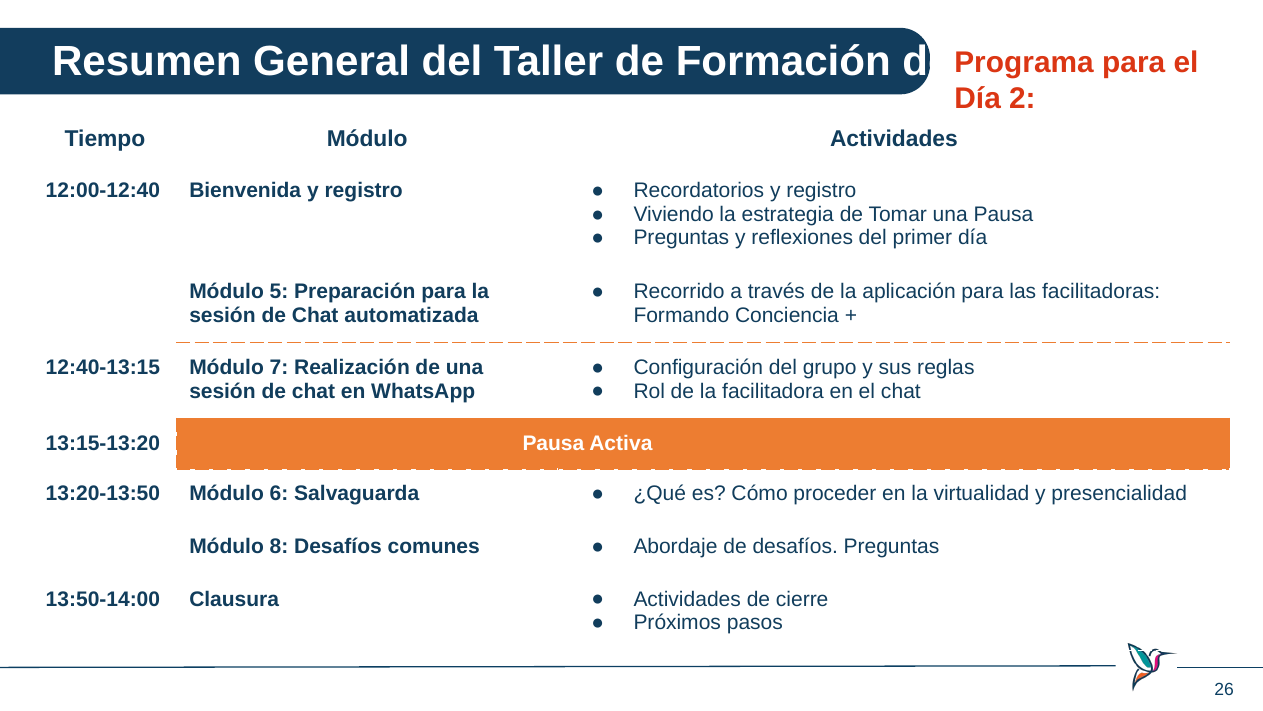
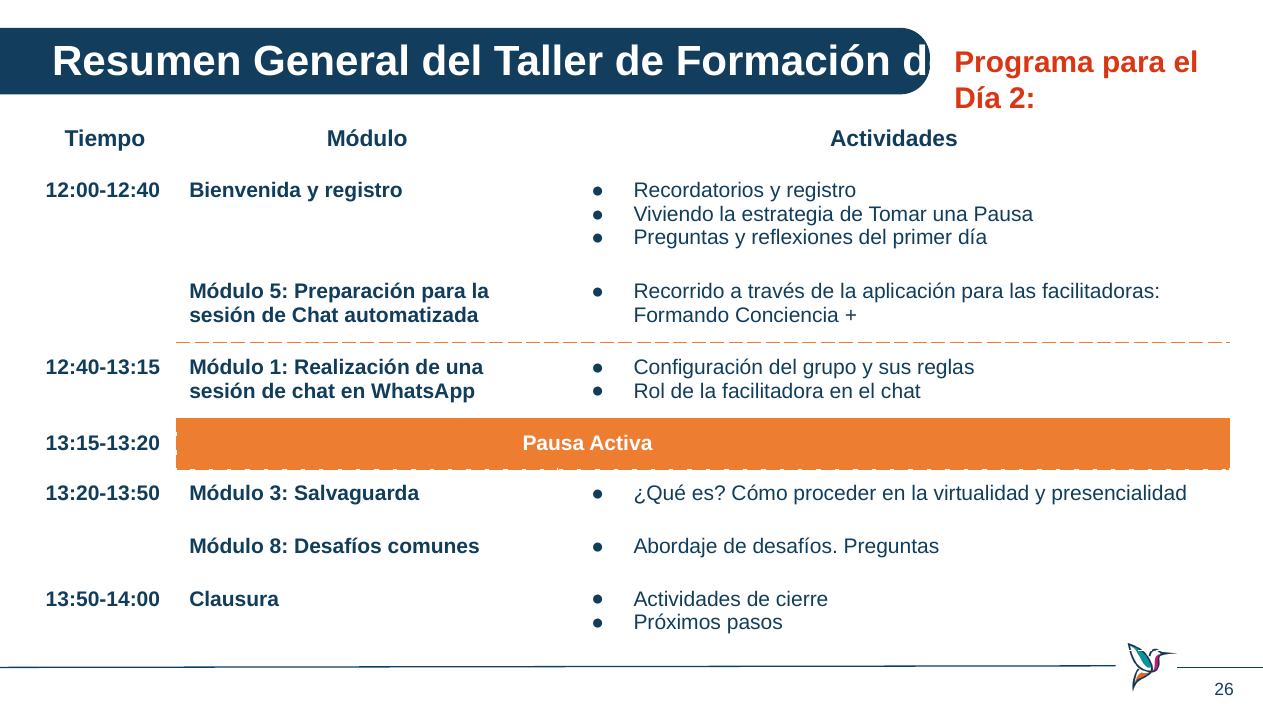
7: 7 -> 1 (279, 367)
6: 6 -> 3 (279, 493)
